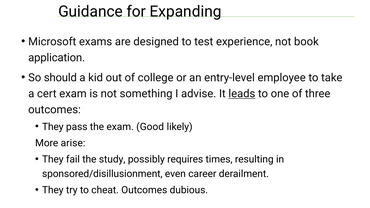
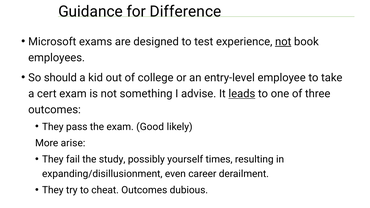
Expanding: Expanding -> Difference (186, 11)
not underline: none -> present (283, 42)
application: application -> employees (57, 58)
requires: requires -> yourself (185, 159)
sponsored/disillusionment: sponsored/disillusionment -> expanding/disillusionment (102, 174)
